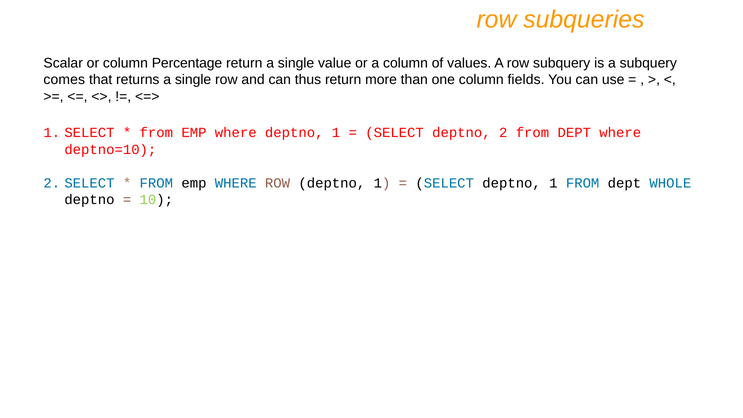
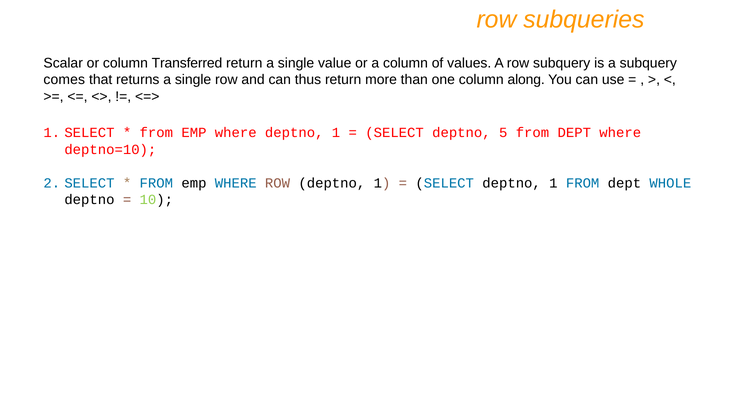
Percentage: Percentage -> Transferred (187, 63)
fields: fields -> along (526, 80)
deptno 2: 2 -> 5 (503, 133)
